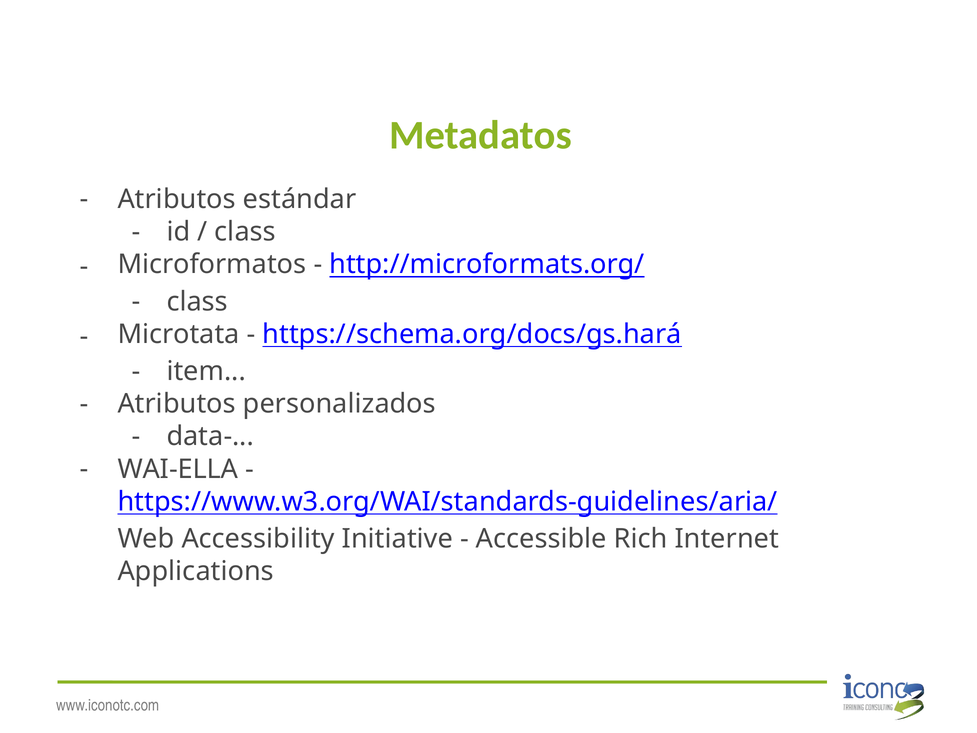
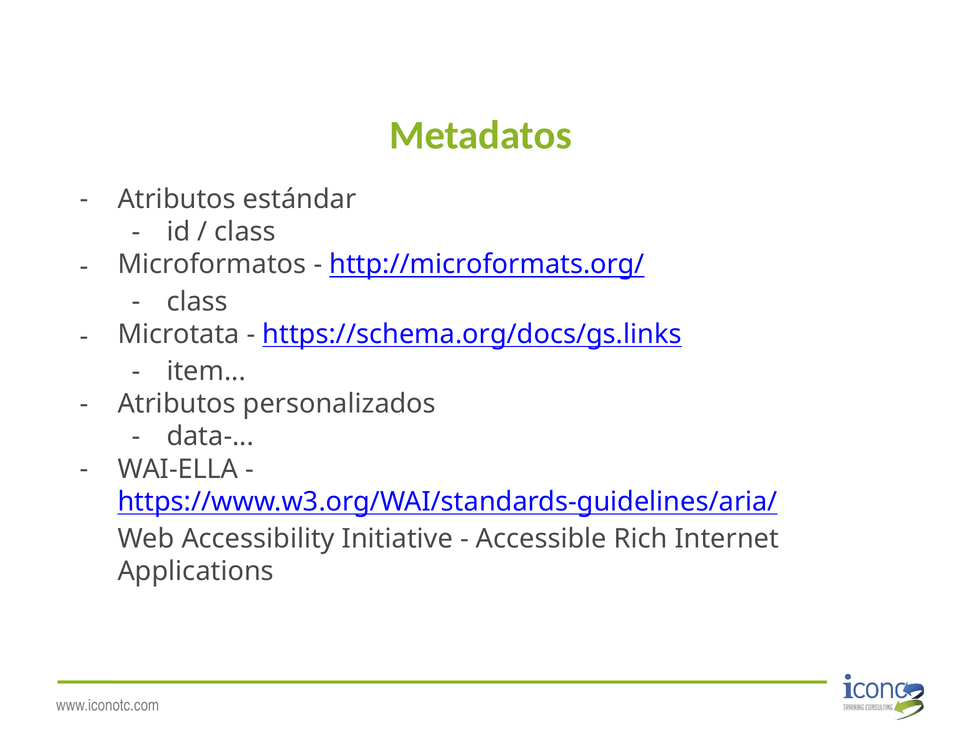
https://schema.org/docs/gs.hará: https://schema.org/docs/gs.hará -> https://schema.org/docs/gs.links (472, 334)
